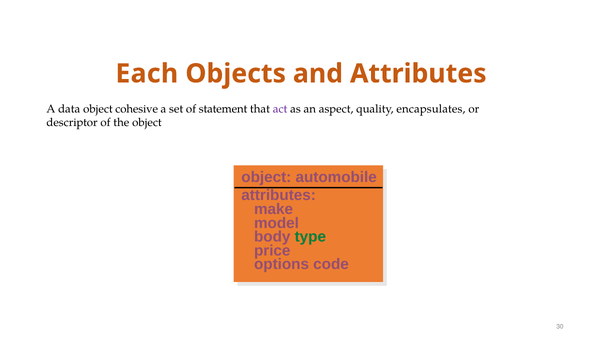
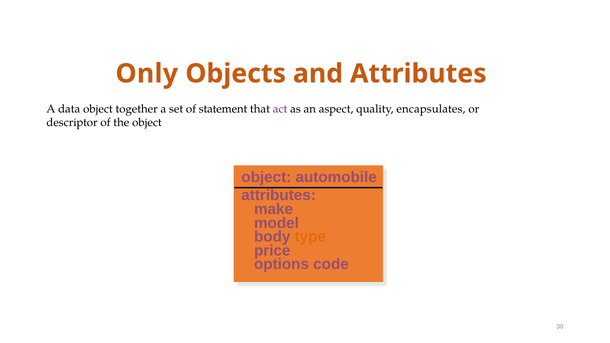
Each: Each -> Only (147, 74)
cohesive: cohesive -> together (137, 109)
type colour: green -> orange (310, 237)
